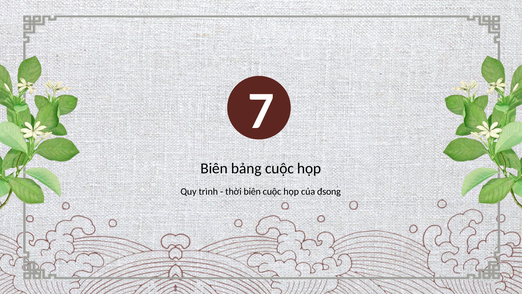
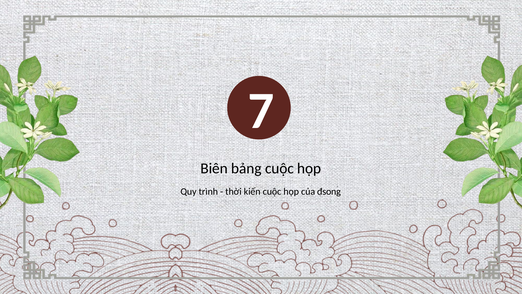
thời biên: biên -> kiến (252, 191)
